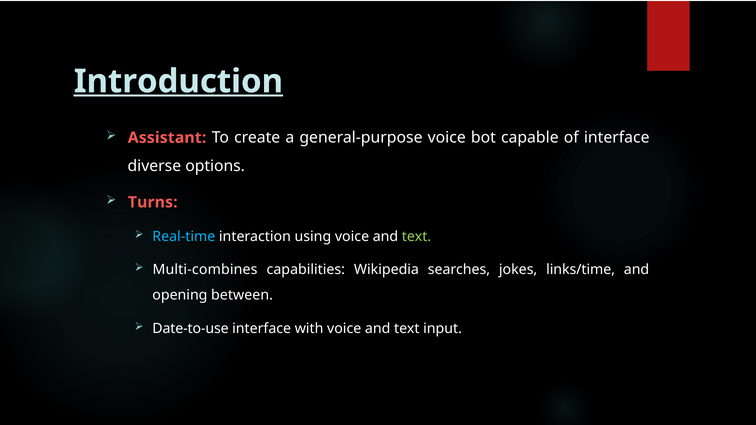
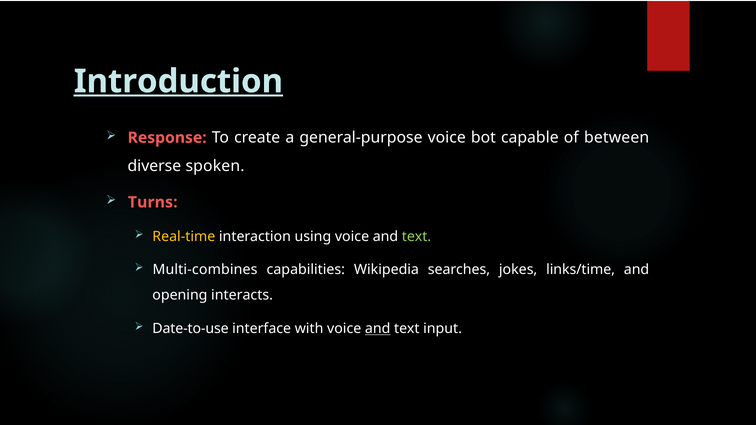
Assistant: Assistant -> Response (167, 138)
of interface: interface -> between (617, 138)
options: options -> spoken (215, 166)
Real-time colour: light blue -> yellow (184, 237)
between: between -> interacts (242, 295)
and underline: none -> present (378, 329)
